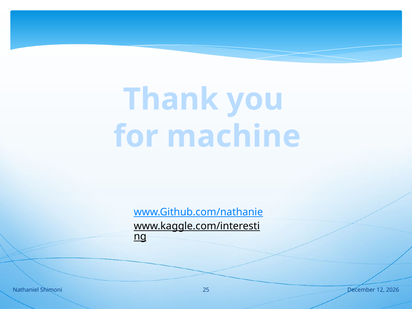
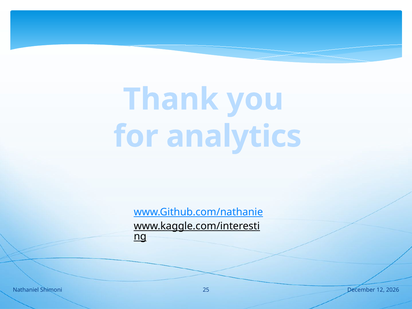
machine: machine -> analytics (234, 136)
